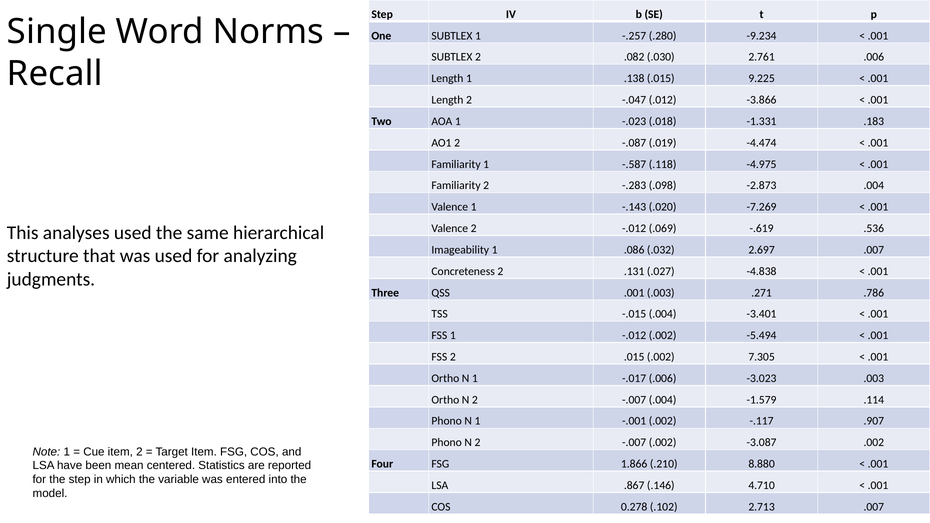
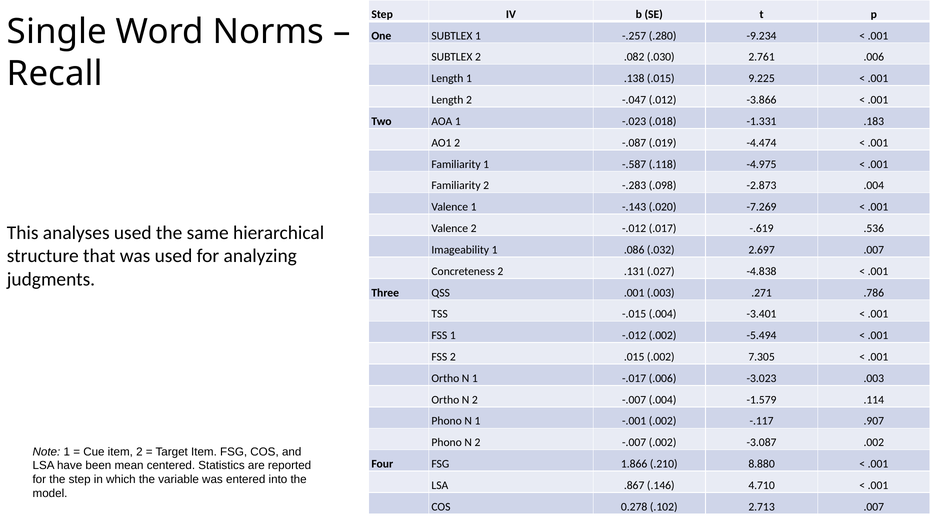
.069: .069 -> .017 (663, 228)
